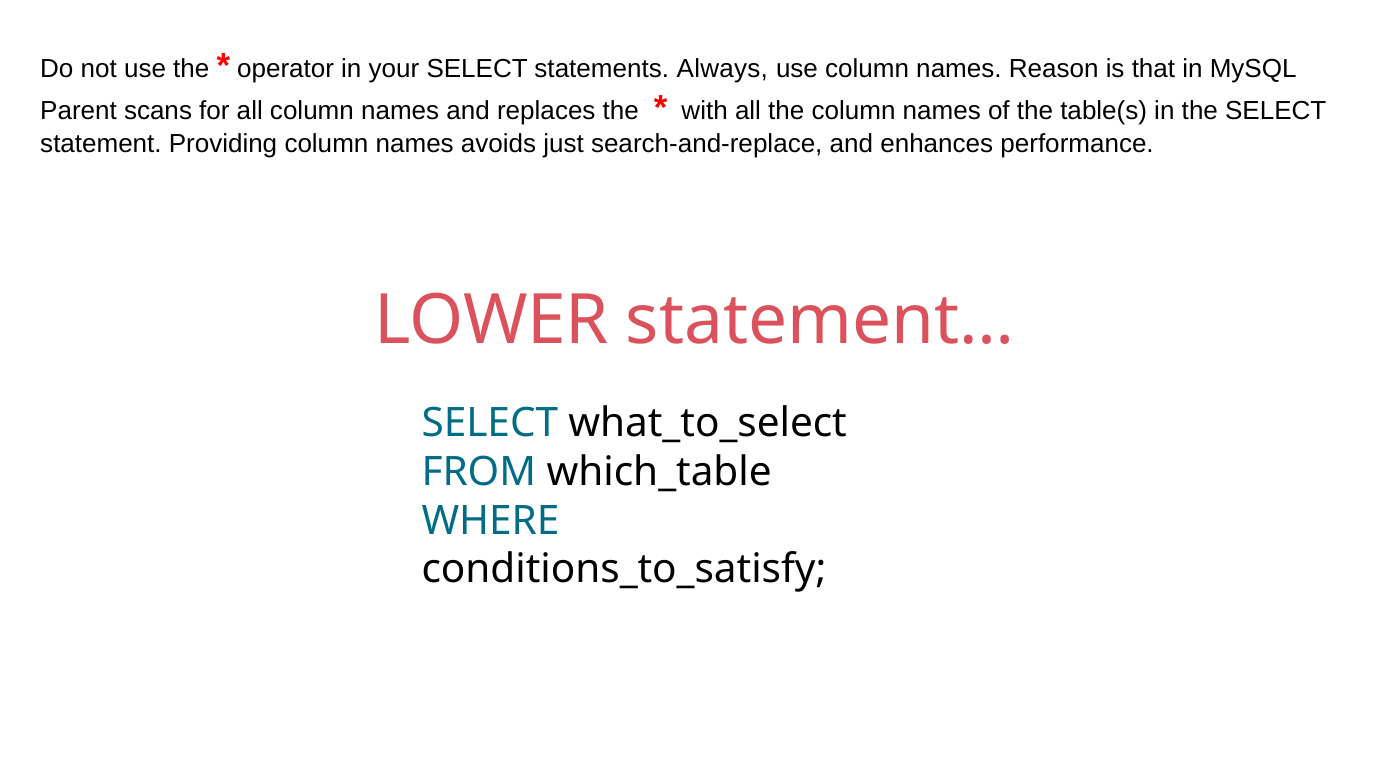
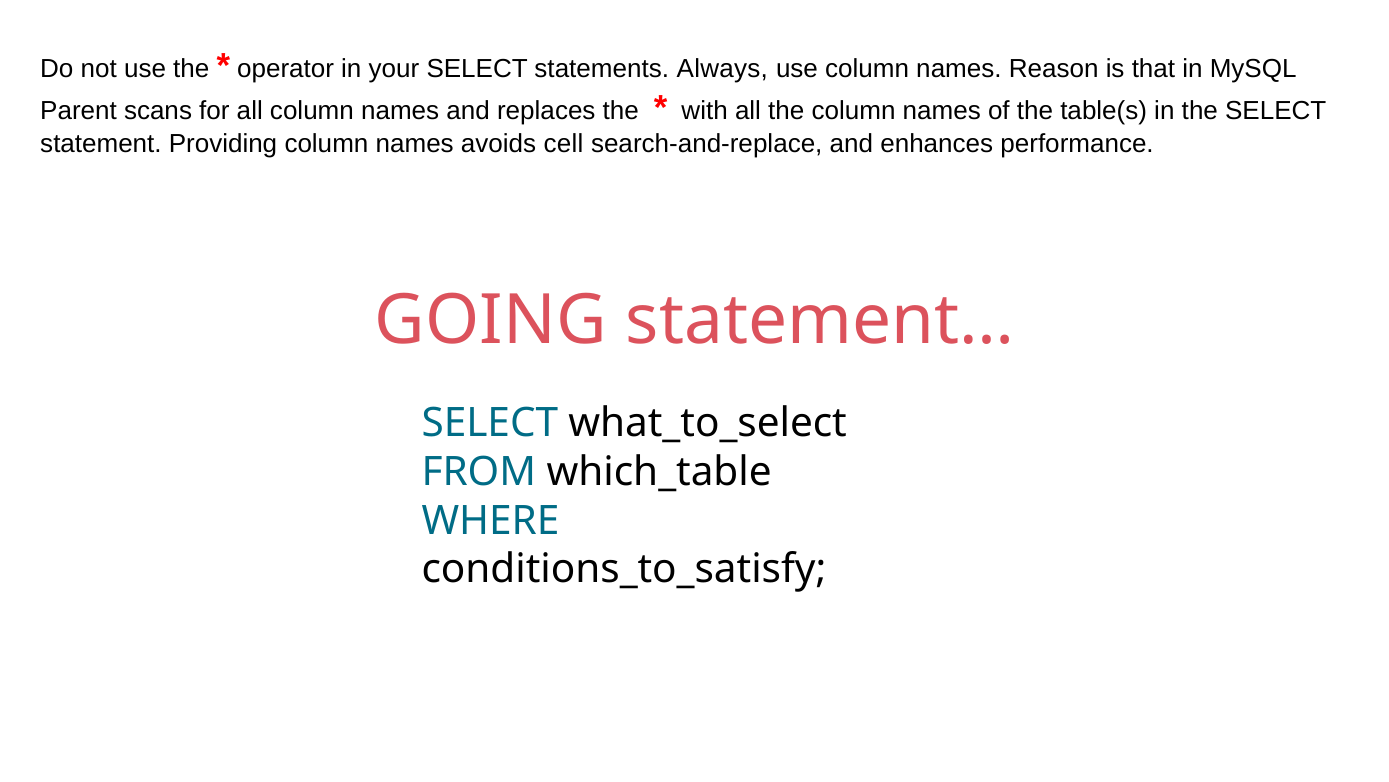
just: just -> cell (563, 144)
LOWER: LOWER -> GOING (491, 321)
